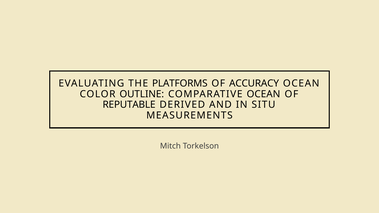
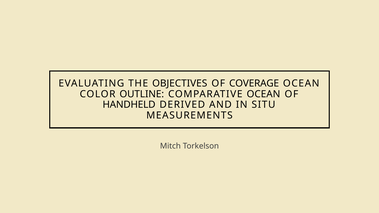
PLATFORMS: PLATFORMS -> OBJECTIVES (180, 83)
ACCURACY: ACCURACY -> COVERAGE (254, 83)
REPUTABLE: REPUTABLE -> HANDHELD (129, 105)
